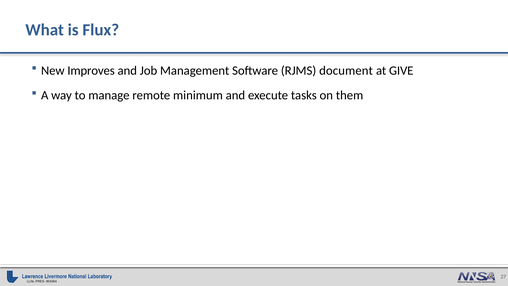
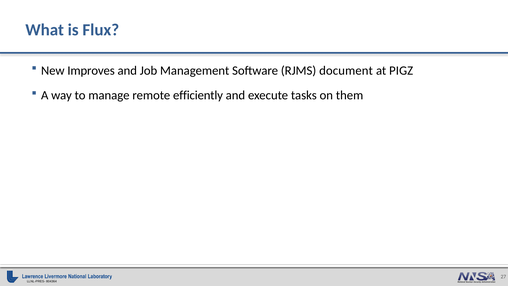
GIVE: GIVE -> PIGZ (401, 70)
minimum: minimum -> efficiently (198, 95)
